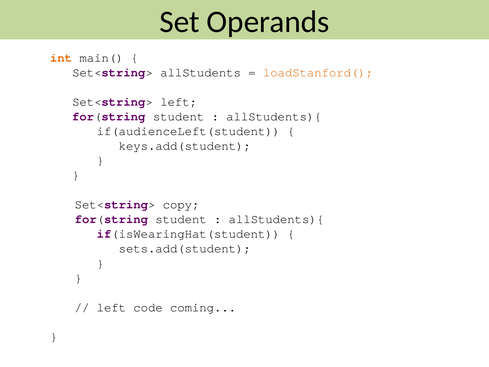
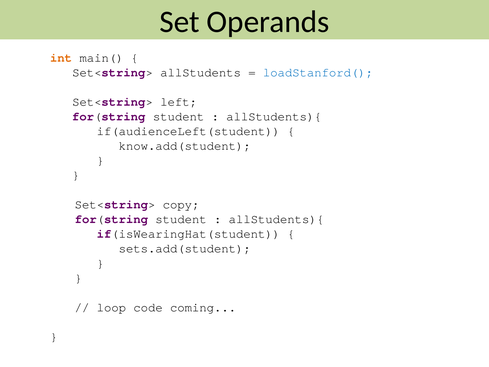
loadStanford( colour: orange -> blue (318, 72)
keys.add(student: keys.add(student -> know.add(student (185, 146)
left: left -> loop (111, 307)
